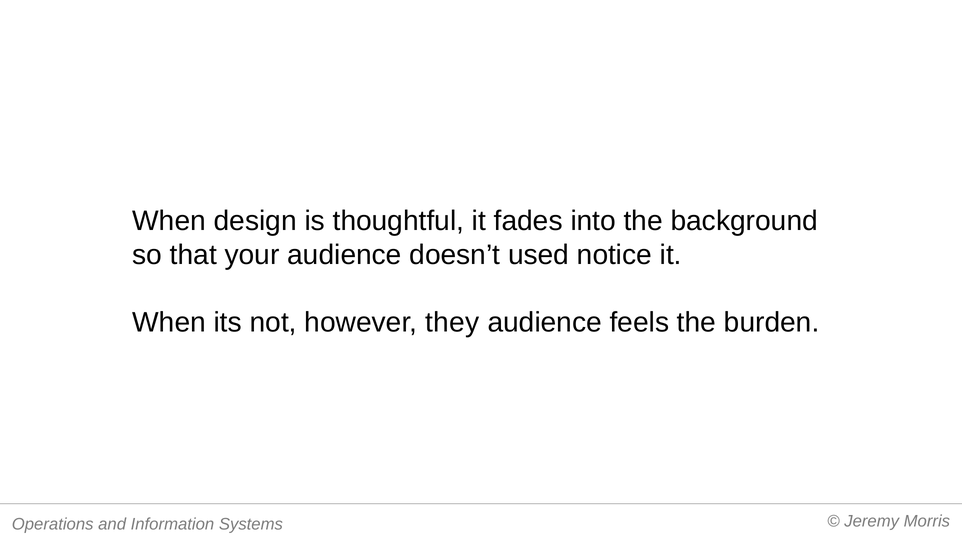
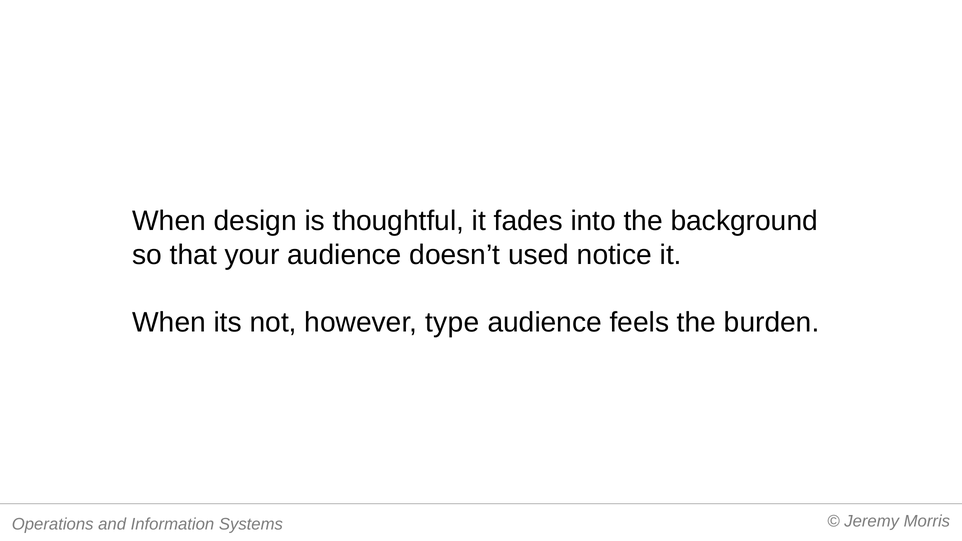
they: they -> type (452, 323)
